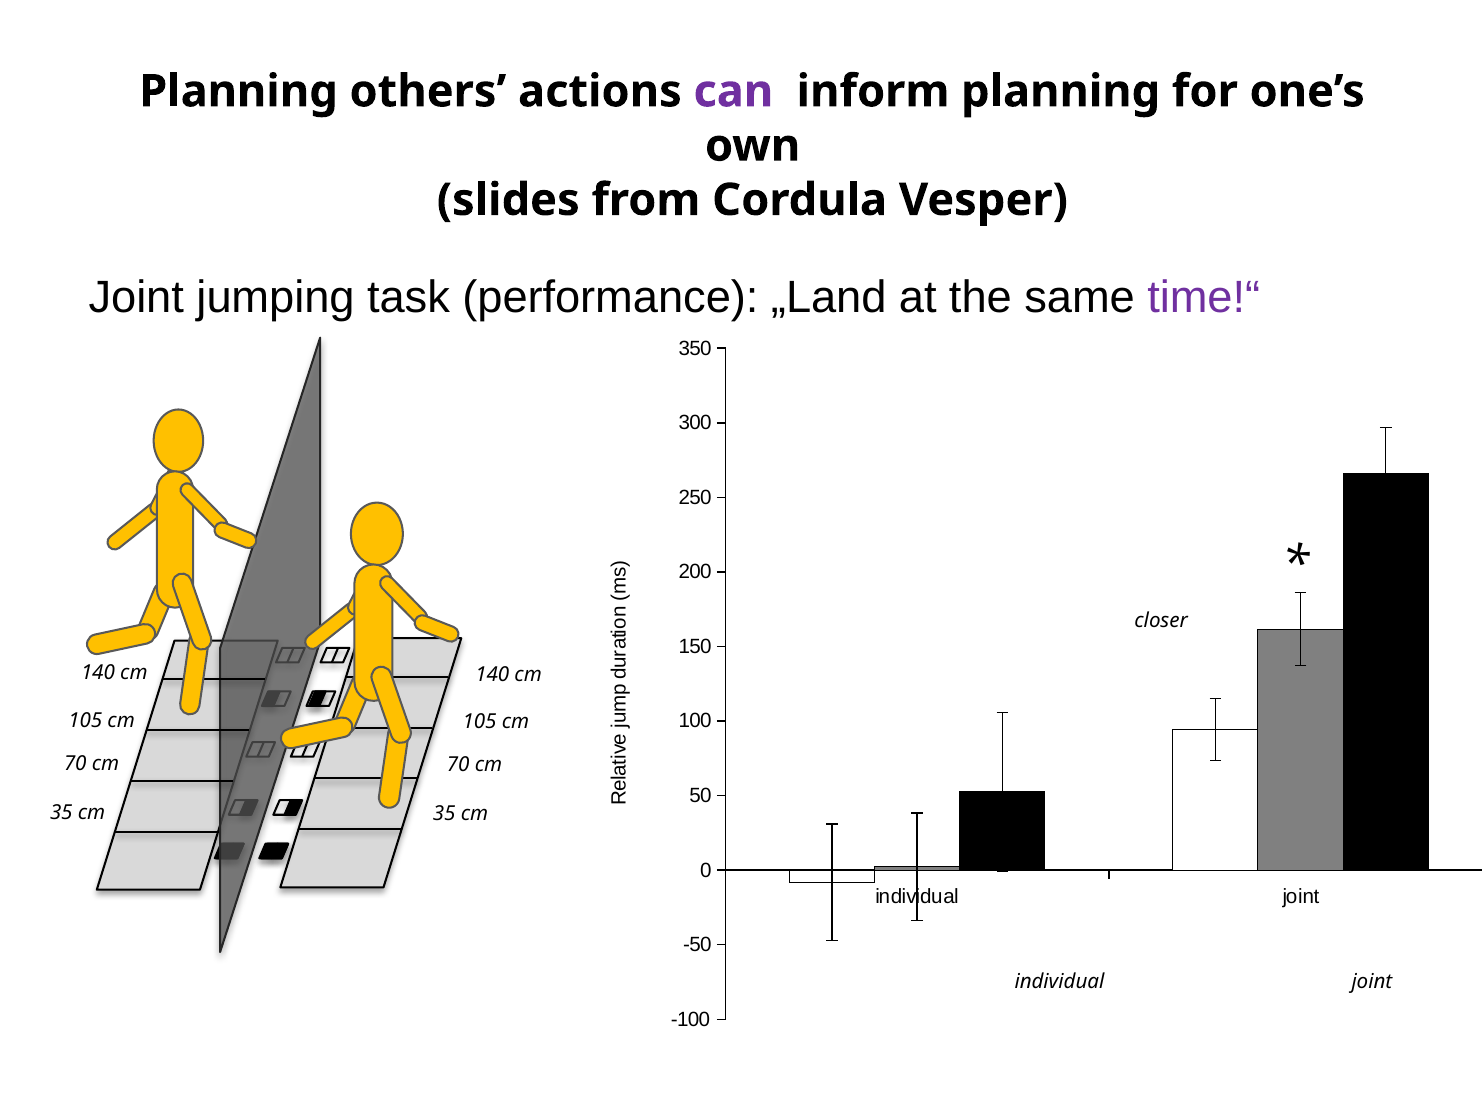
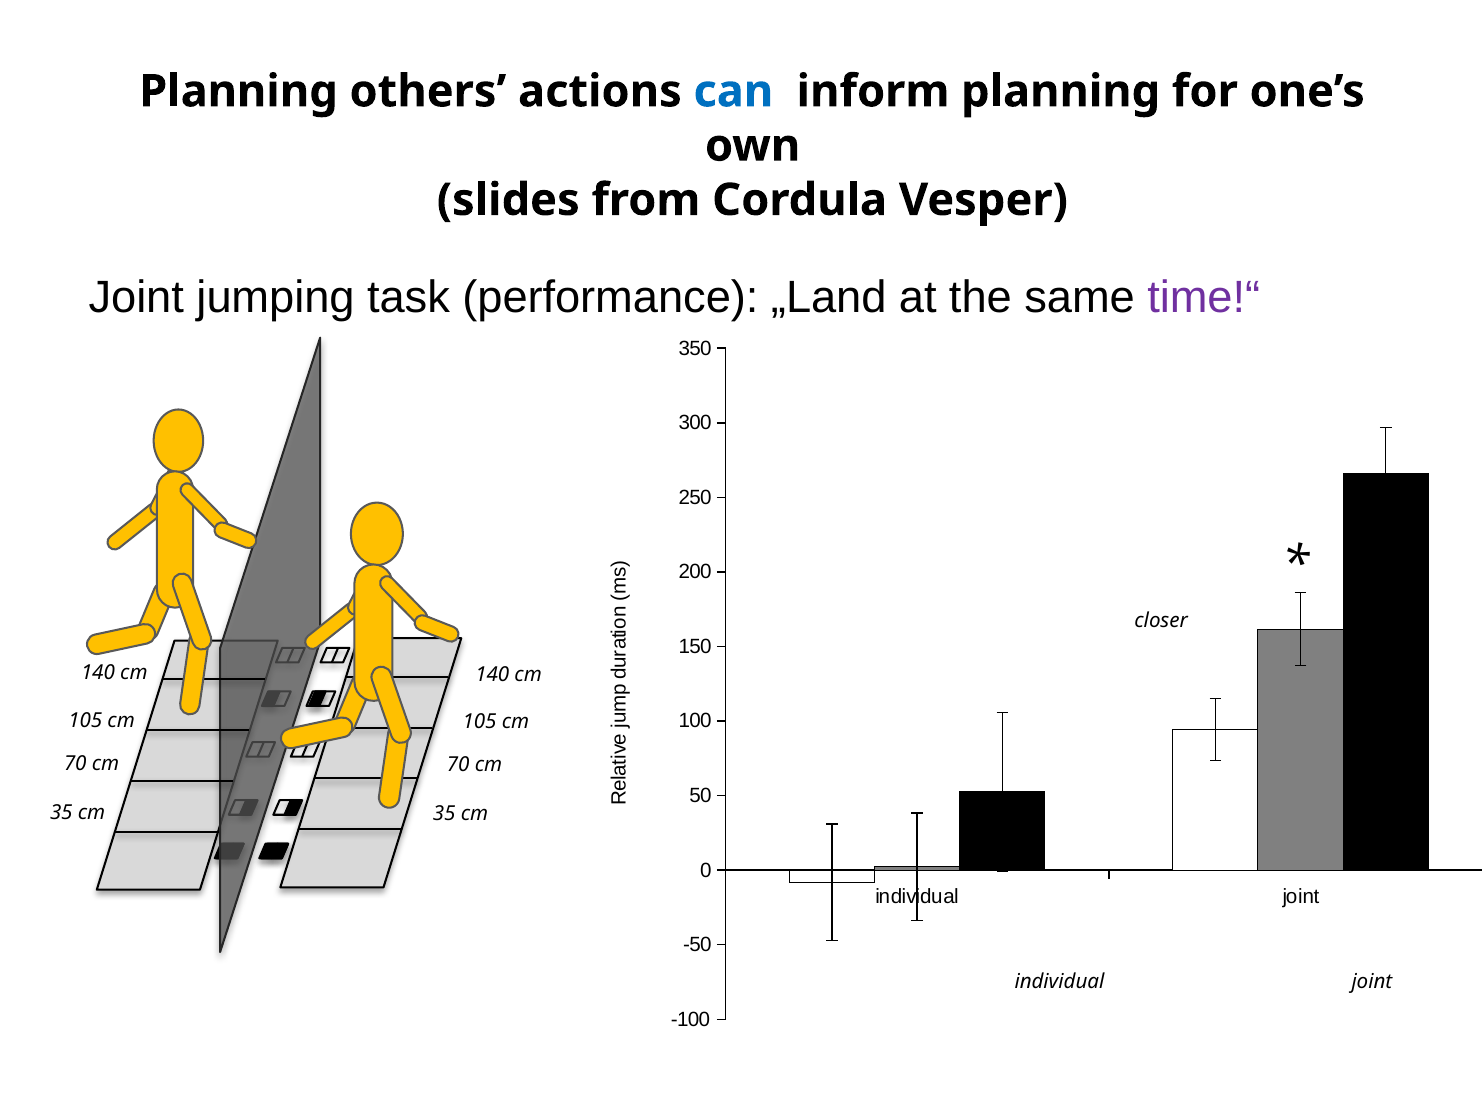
can colour: purple -> blue (733, 92)
